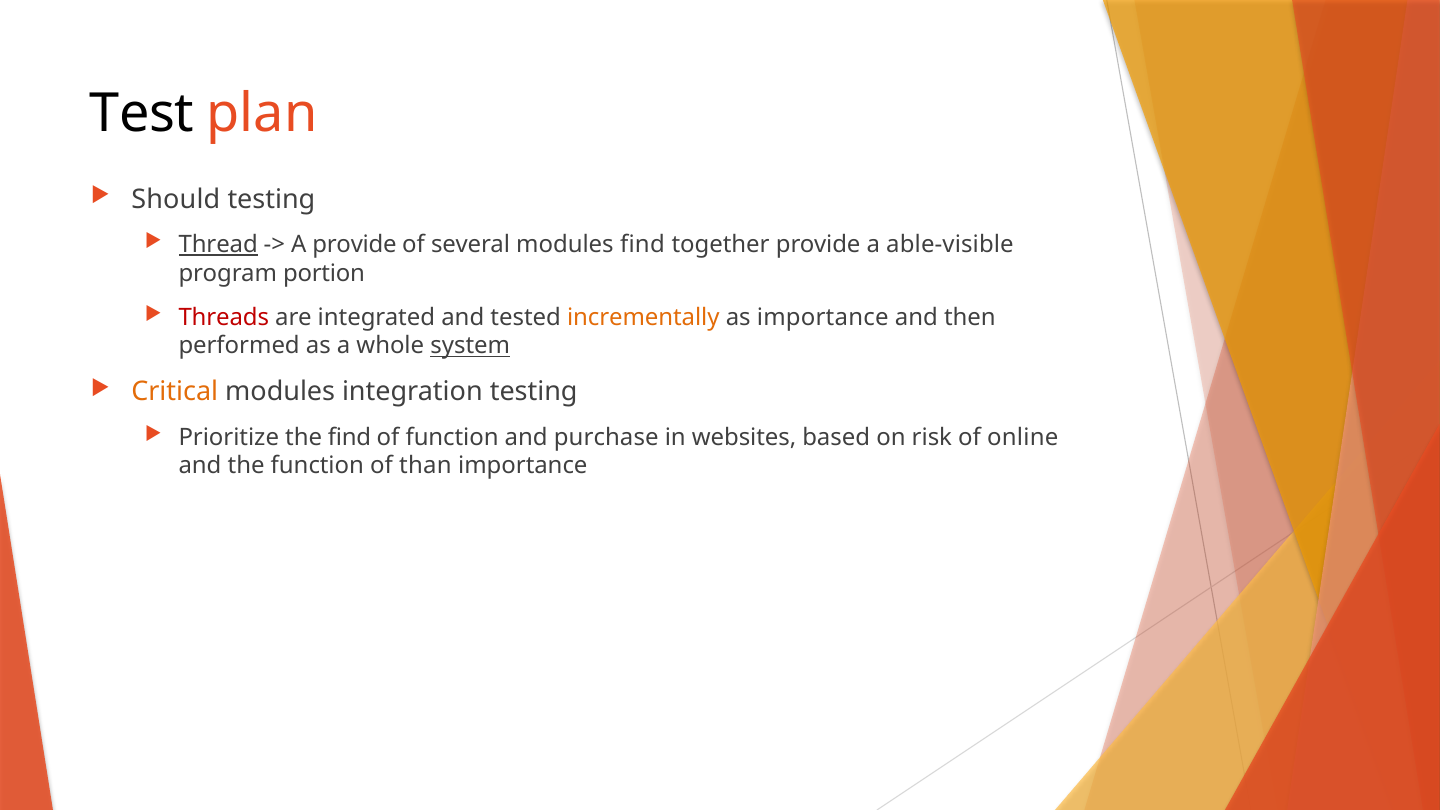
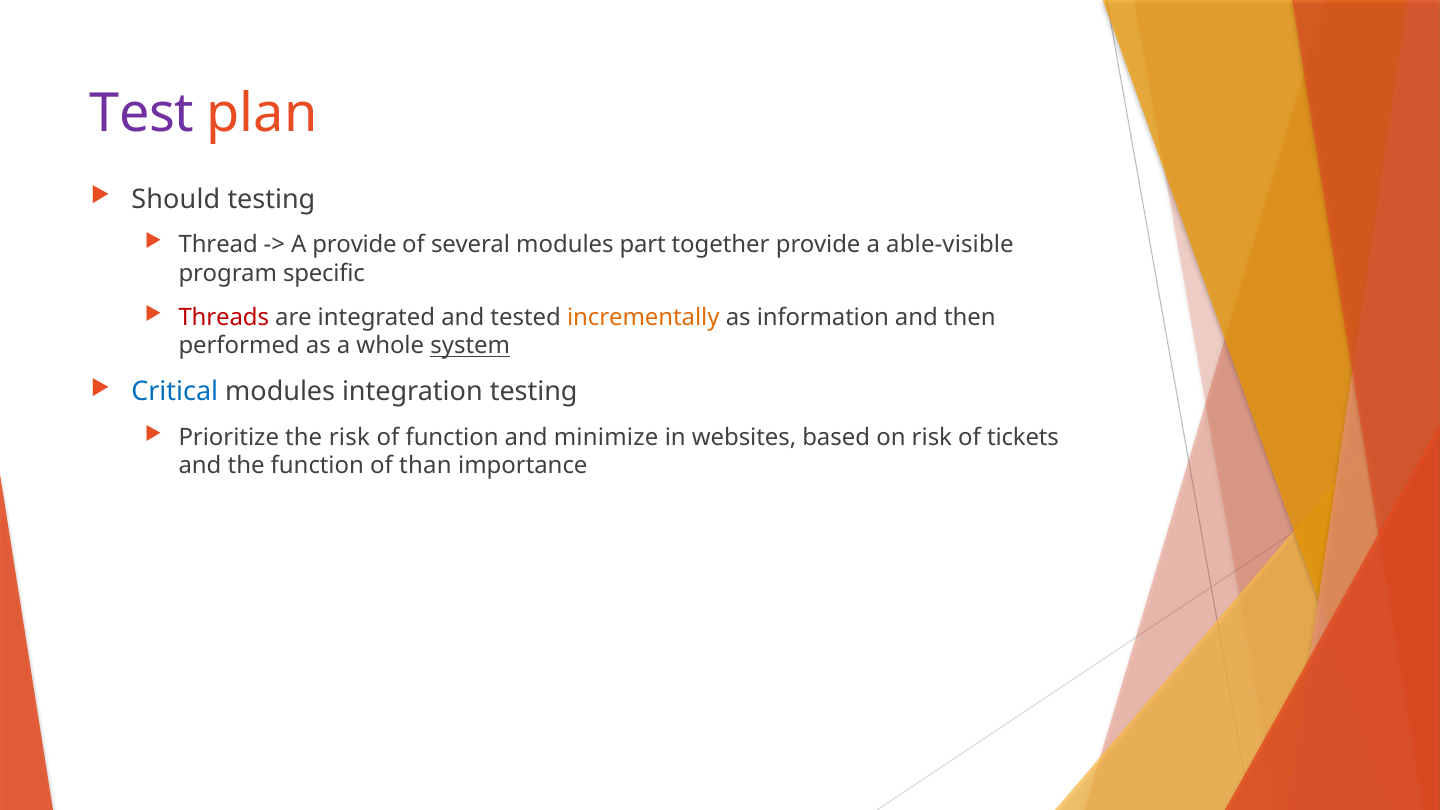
Test colour: black -> purple (142, 114)
Thread underline: present -> none (218, 245)
modules find: find -> part (643, 245)
portion: portion -> specific (324, 273)
as importance: importance -> information (823, 317)
Critical colour: orange -> blue (175, 392)
the find: find -> risk (349, 437)
purchase: purchase -> minimize (606, 437)
online: online -> tickets (1023, 437)
